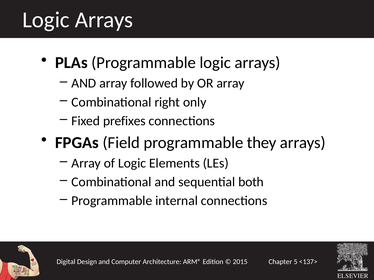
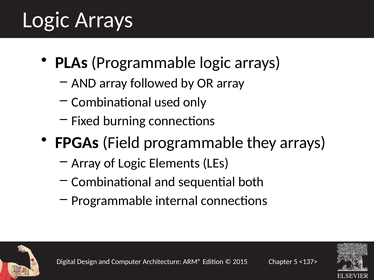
right: right -> used (167, 102)
prefixes: prefixes -> burning (124, 121)
